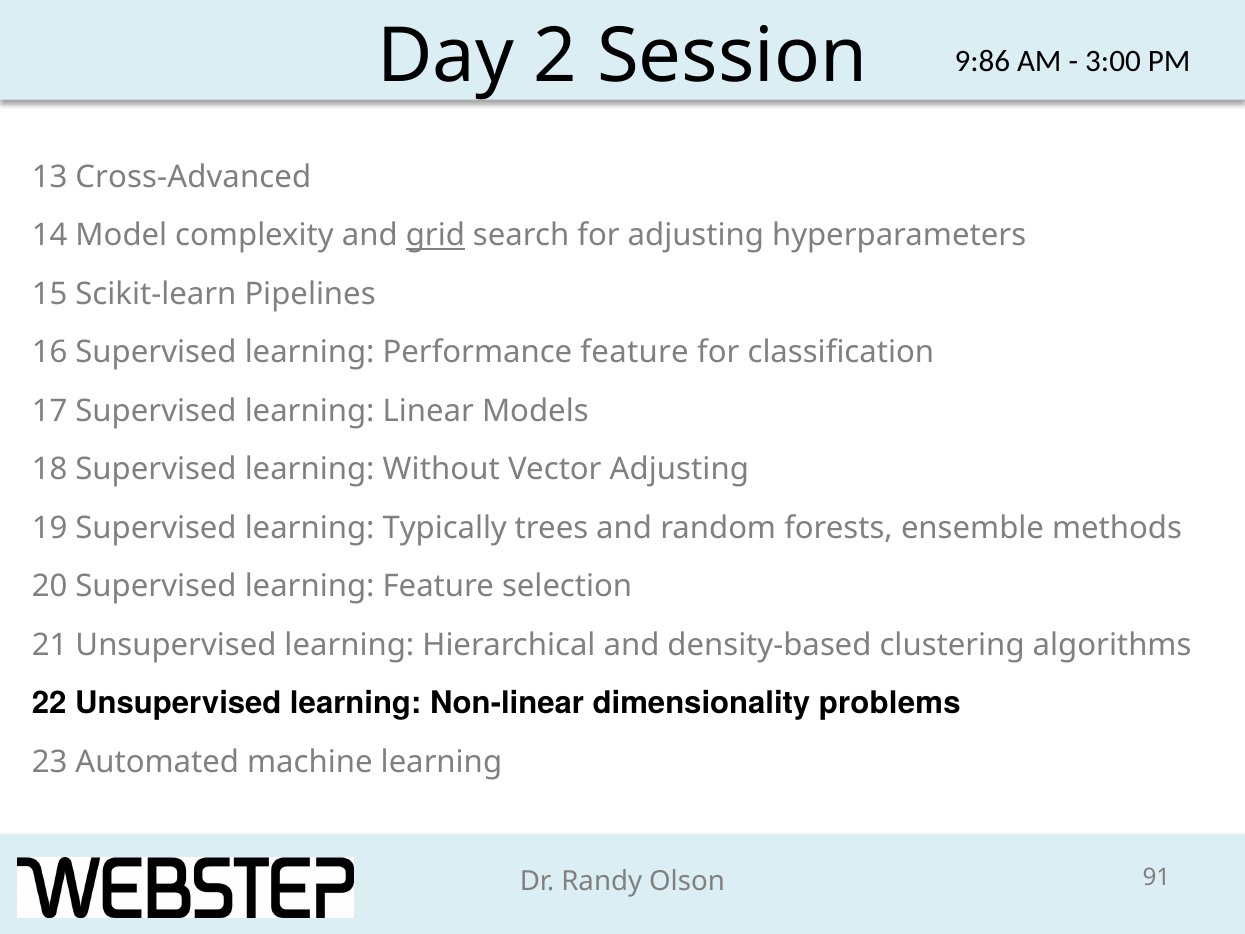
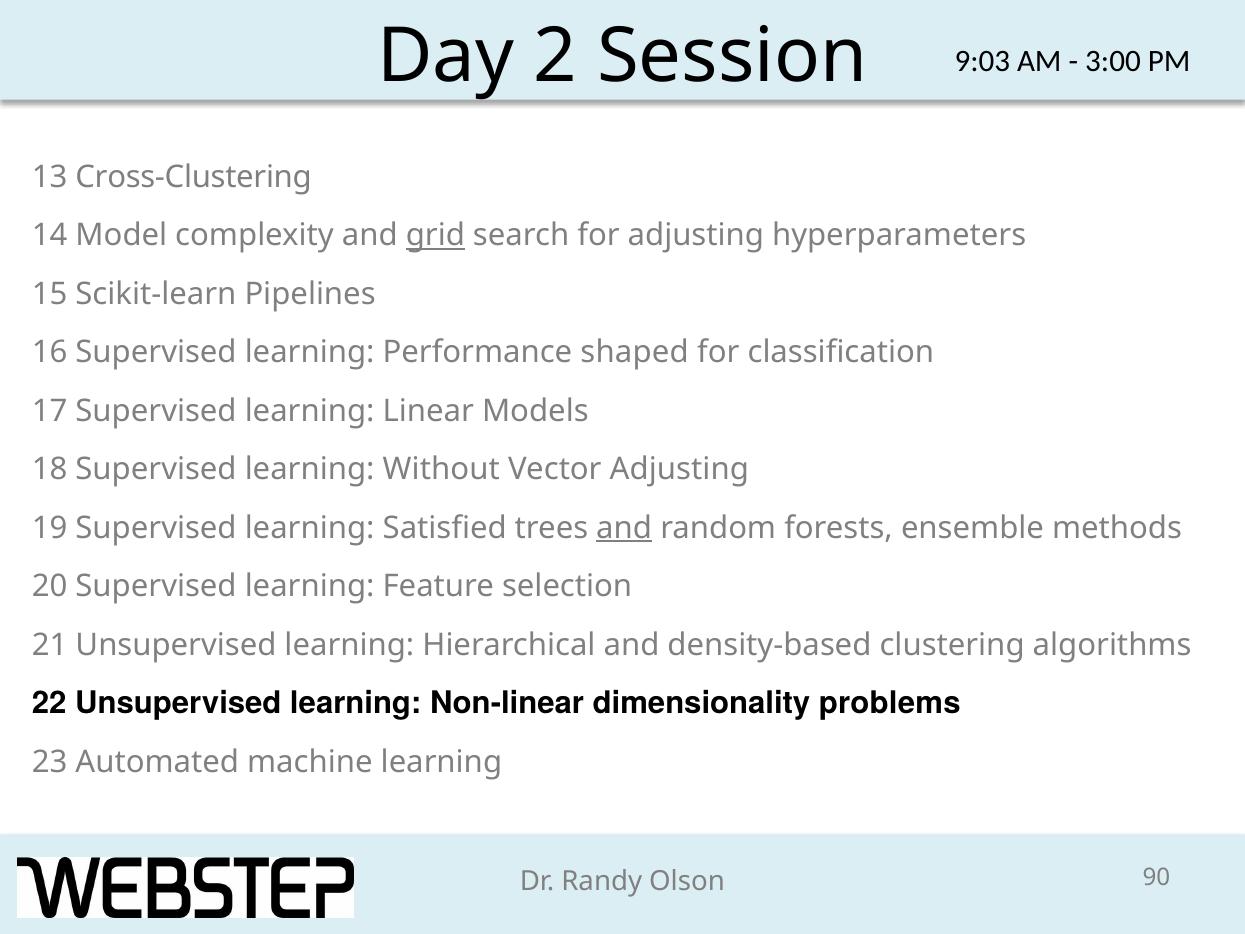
9:86: 9:86 -> 9:03 (982, 61)
Cross-Advanced: Cross-Advanced -> Cross-Clustering (194, 177)
Performance feature: feature -> shaped (635, 352)
Typically: Typically -> Satisfied (445, 528)
and underline: none -> present (624, 528)
91: 91 -> 90 (1157, 877)
